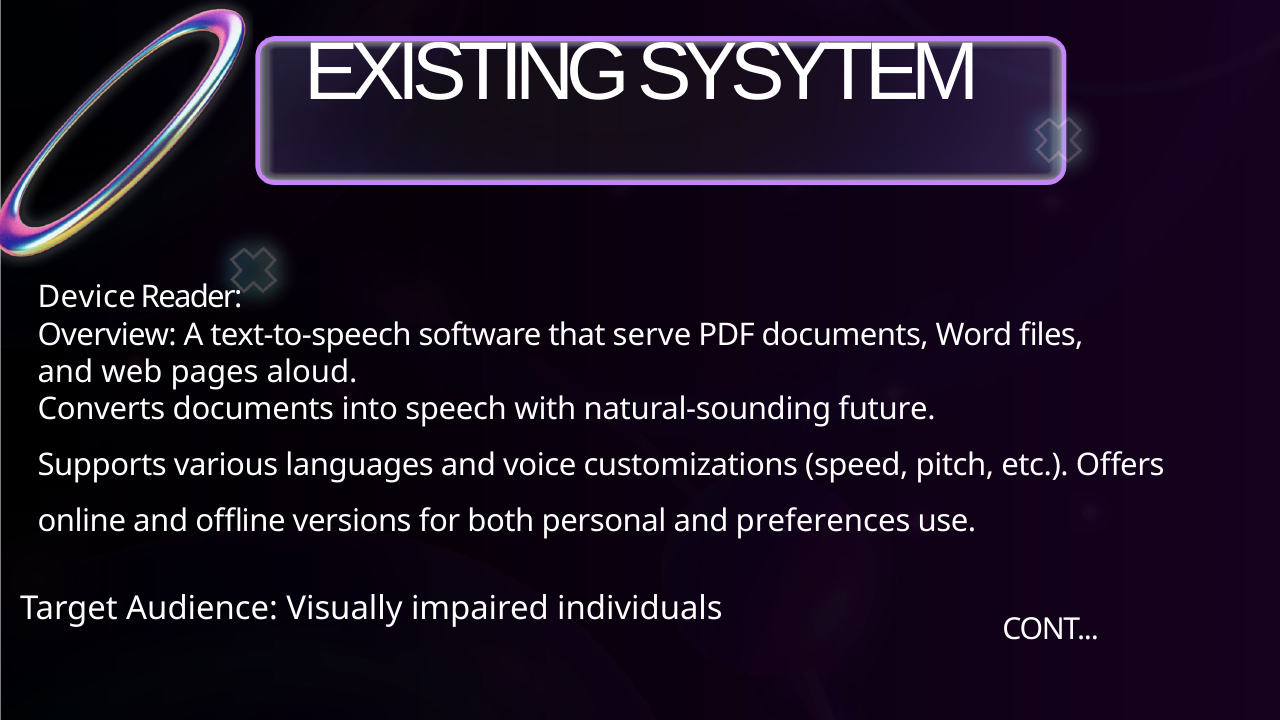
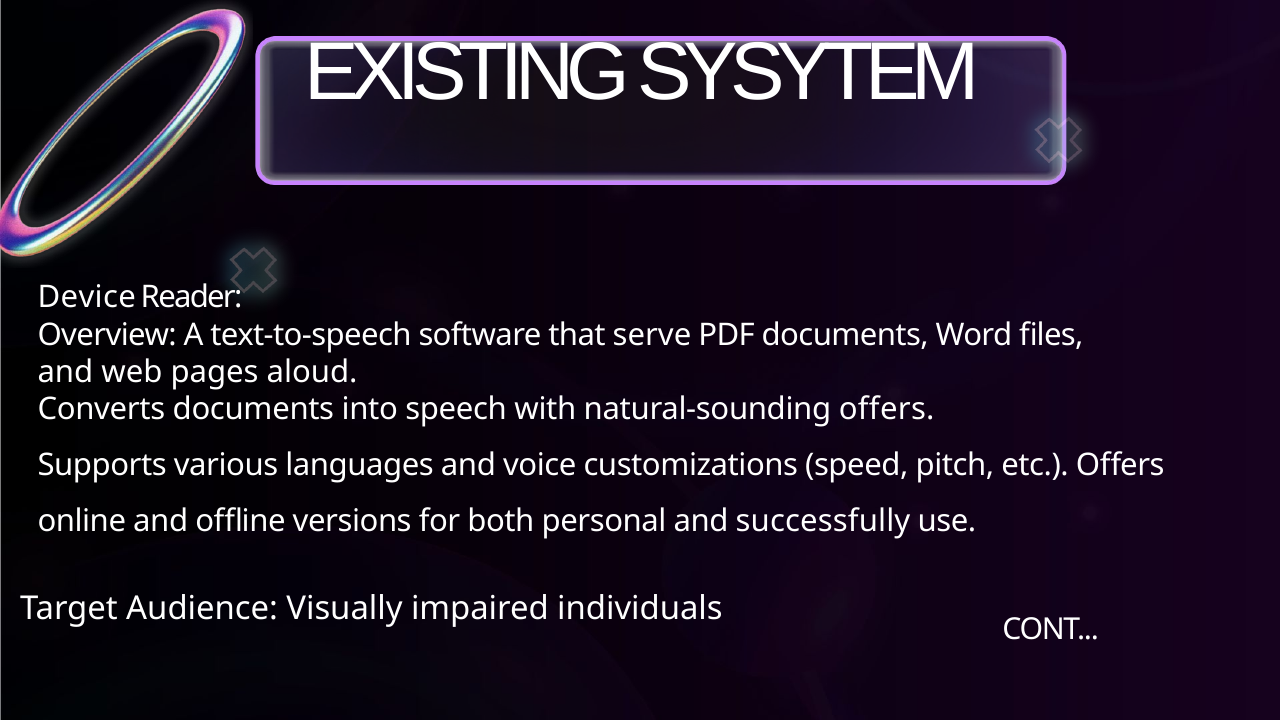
natural-sounding future: future -> offers (887, 409)
preferences: preferences -> successfully (823, 522)
